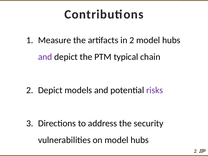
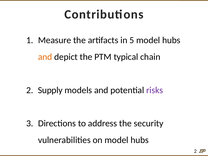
in 2: 2 -> 5 (132, 40)
and colour: purple -> orange (45, 57)
2 Depict: Depict -> Supply (50, 90)
